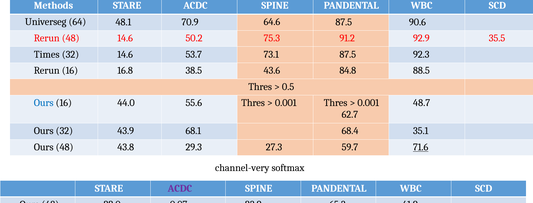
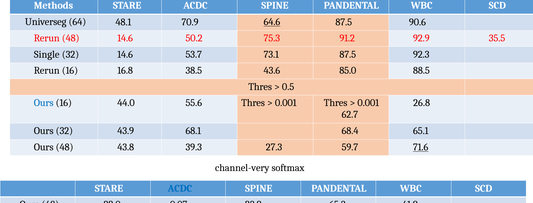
64.6 underline: none -> present (272, 22)
Times: Times -> Single (47, 54)
84.8: 84.8 -> 85.0 (348, 71)
48.7: 48.7 -> 26.8 (422, 103)
35.1: 35.1 -> 65.1 (421, 131)
29.3: 29.3 -> 39.3 (194, 147)
ACDC colour: purple -> blue (180, 188)
